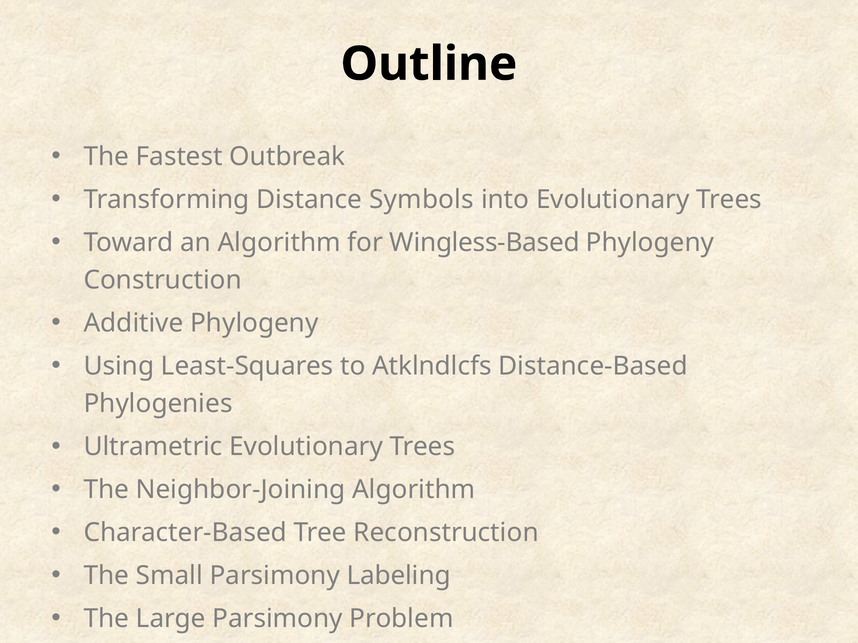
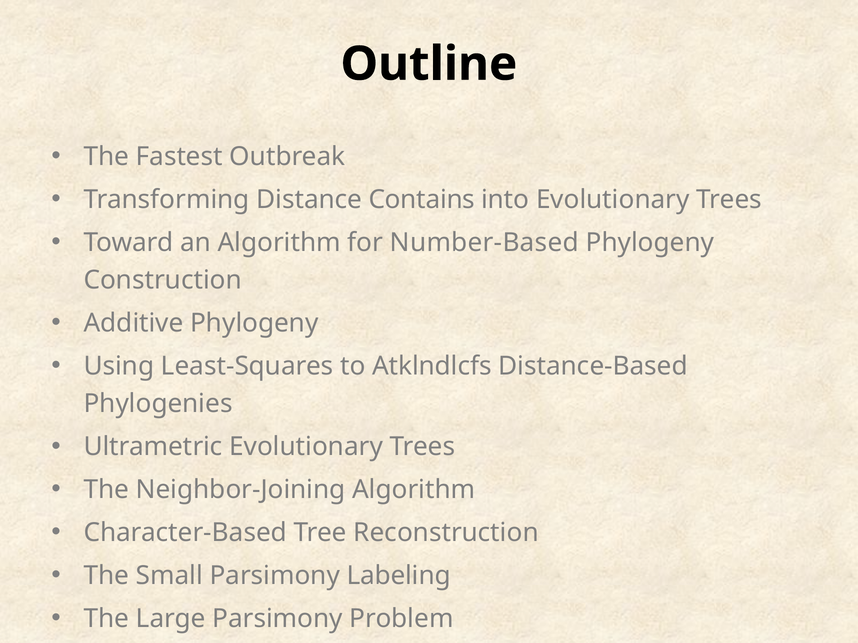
Symbols: Symbols -> Contains (422, 200)
Wingless-Based: Wingless-Based -> Number-Based (484, 243)
